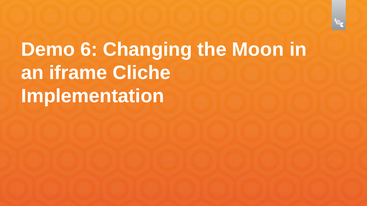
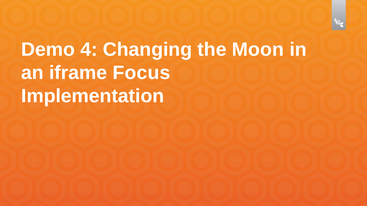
6: 6 -> 4 (89, 50)
Cliche: Cliche -> Focus (141, 73)
